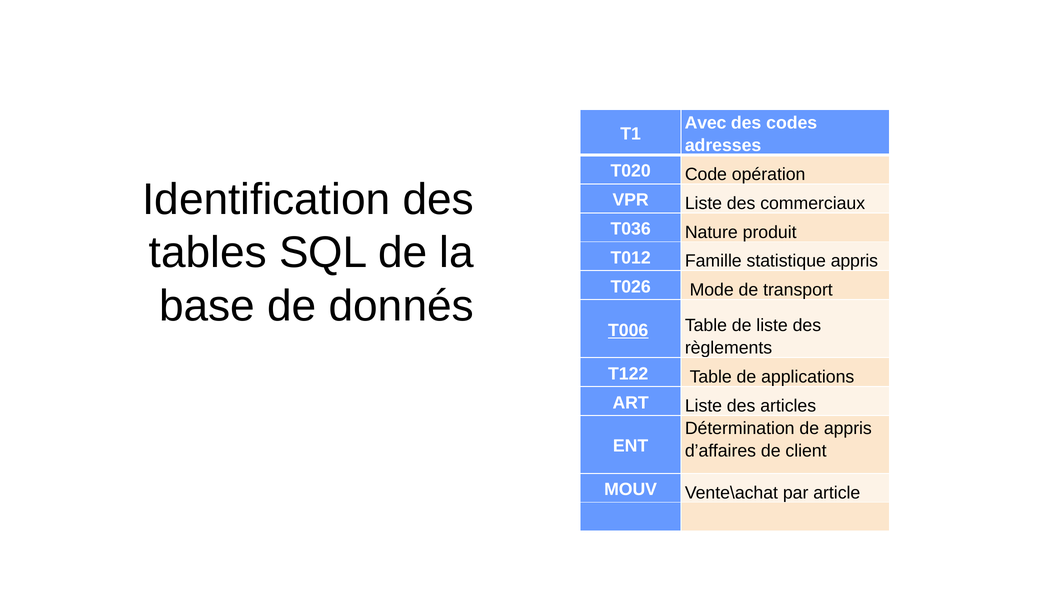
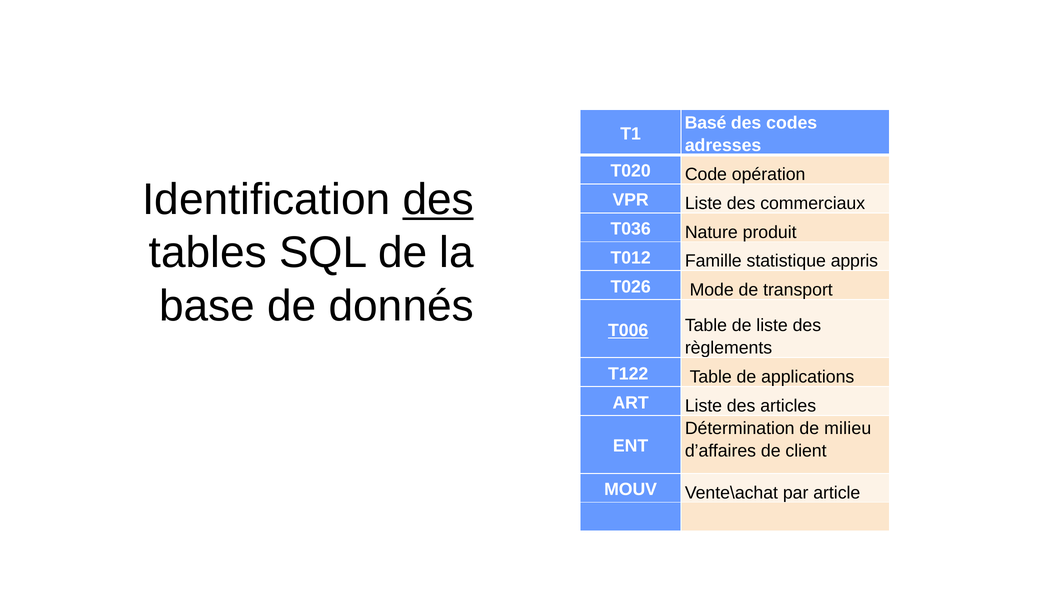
Avec: Avec -> Basé (706, 123)
des underline: none -> present (438, 200)
de appris: appris -> milieu (848, 428)
